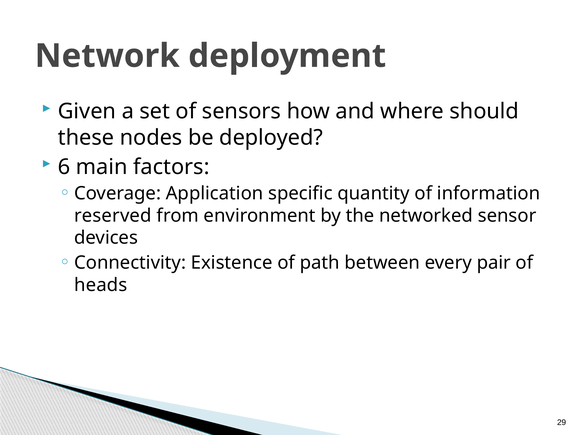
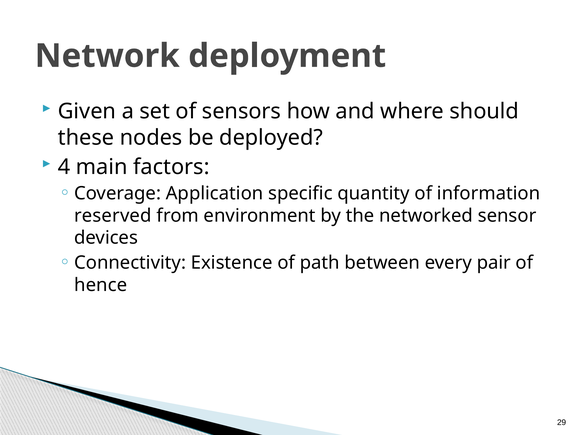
6: 6 -> 4 (64, 167)
heads: heads -> hence (101, 285)
